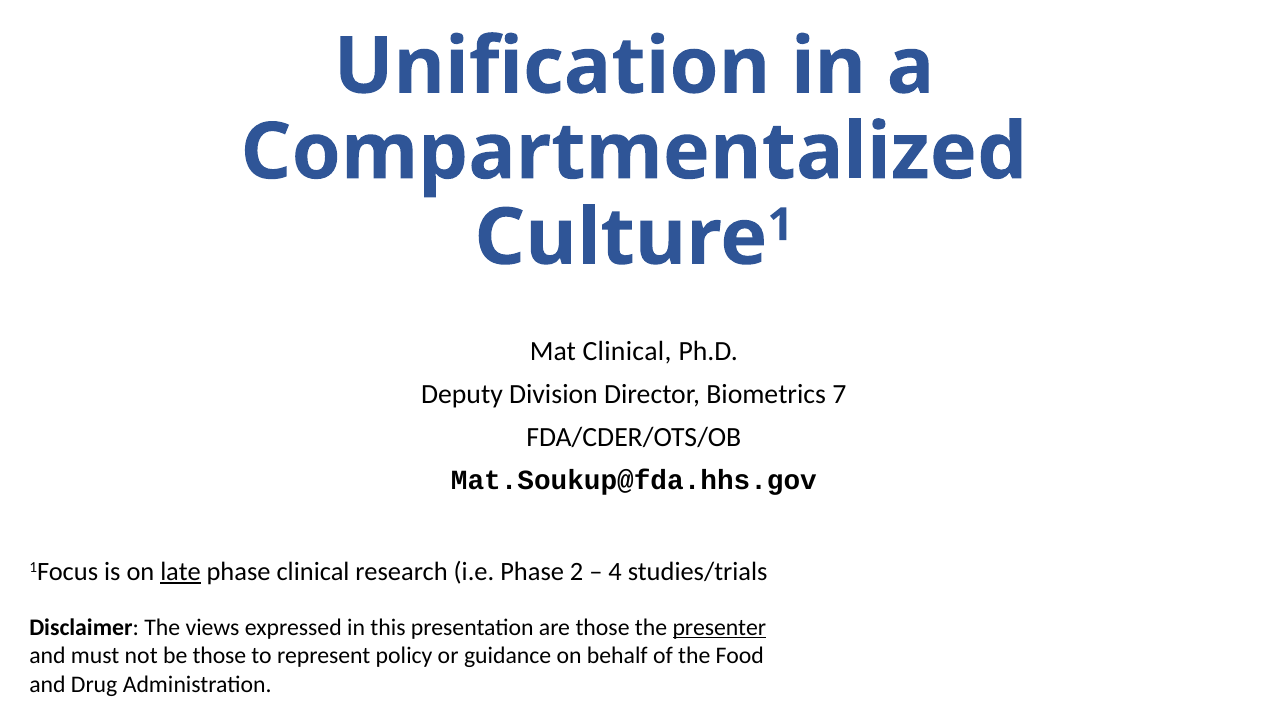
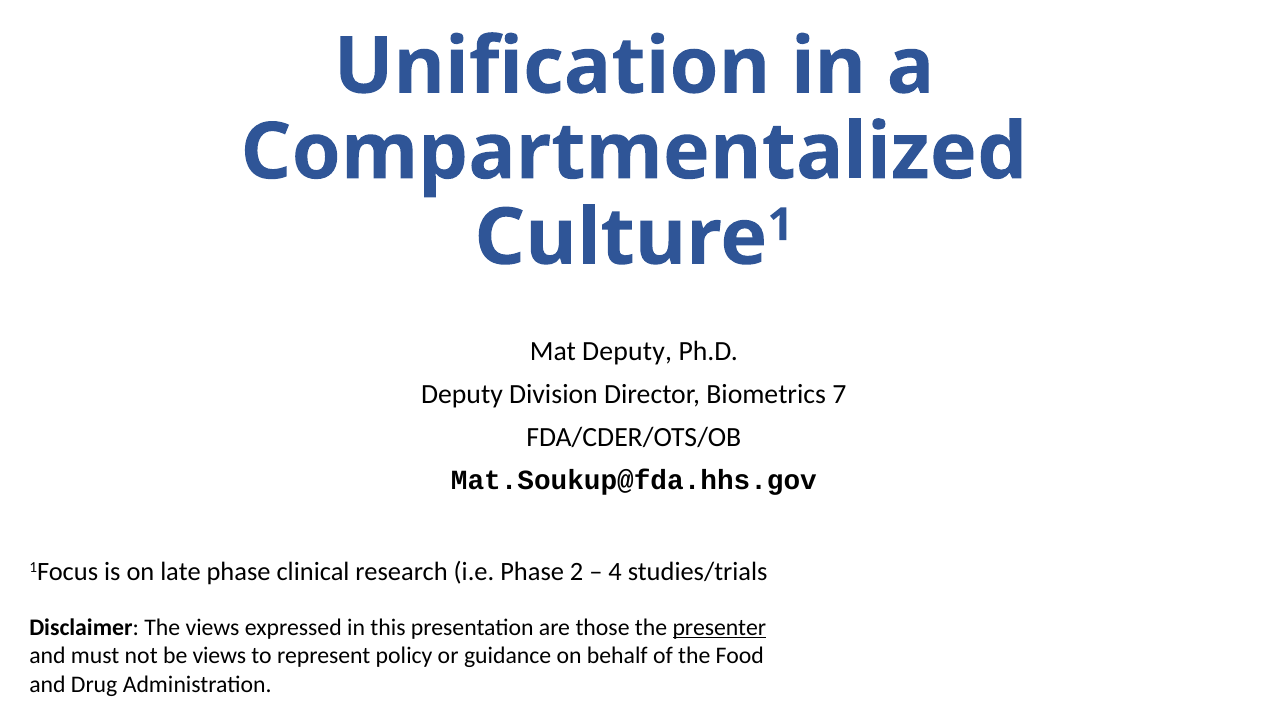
Mat Clinical: Clinical -> Deputy (627, 351)
late underline: present -> none (180, 572)
be those: those -> views (219, 656)
